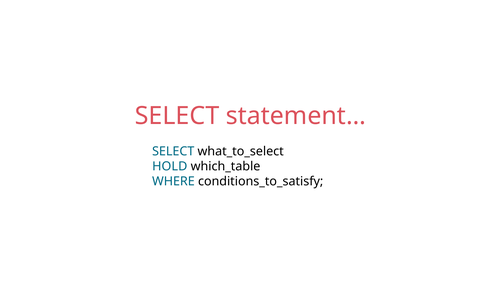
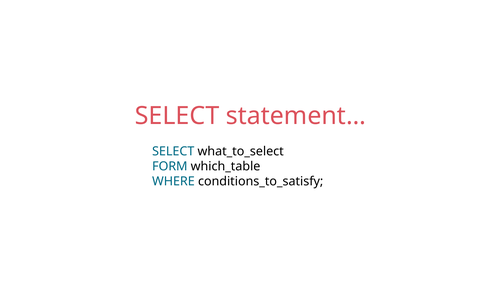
HOLD: HOLD -> FORM (170, 166)
